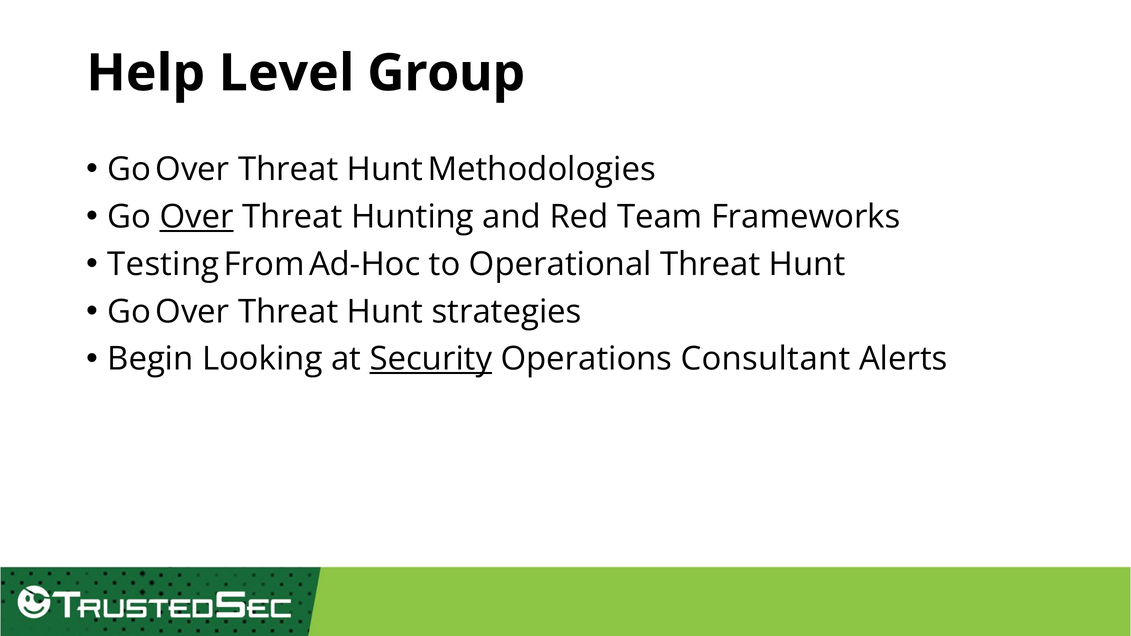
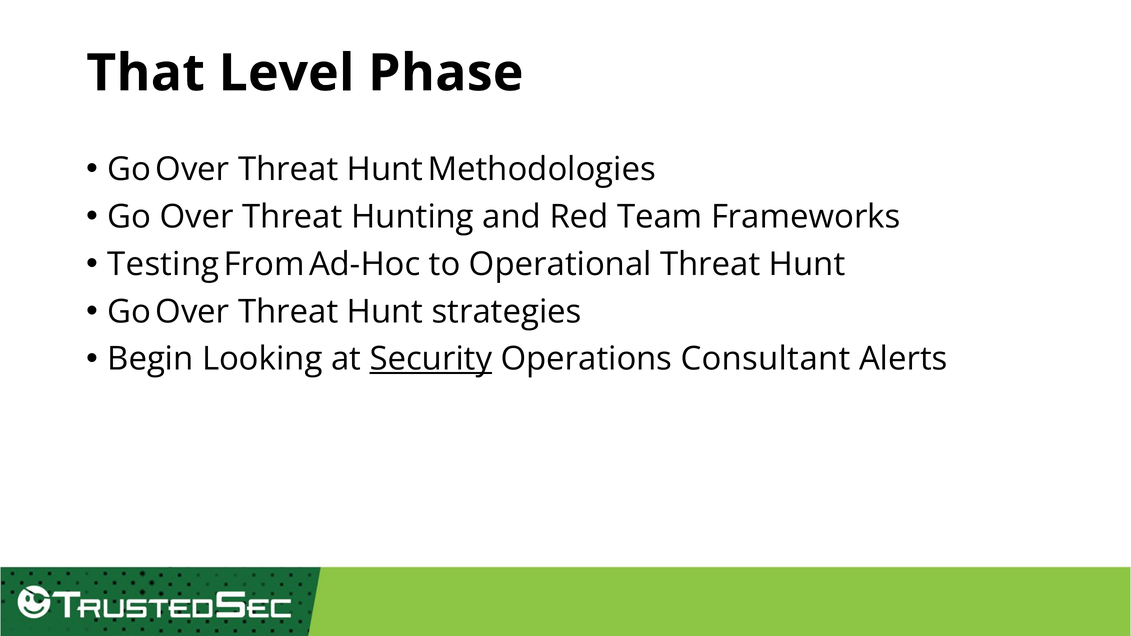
Help: Help -> That (146, 73)
Group: Group -> Phase (446, 73)
Over underline: present -> none (197, 217)
